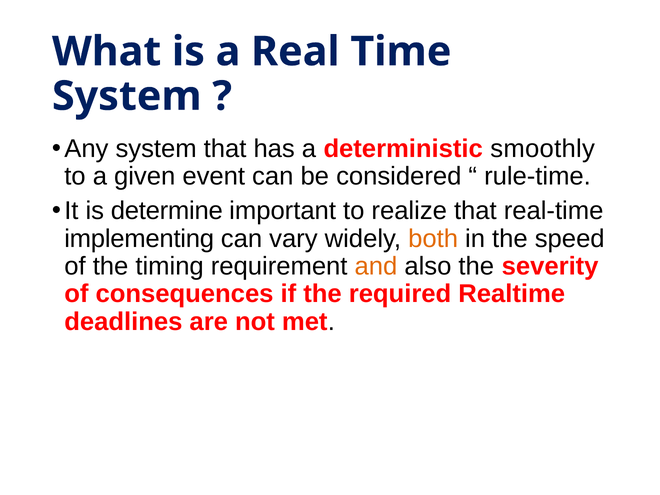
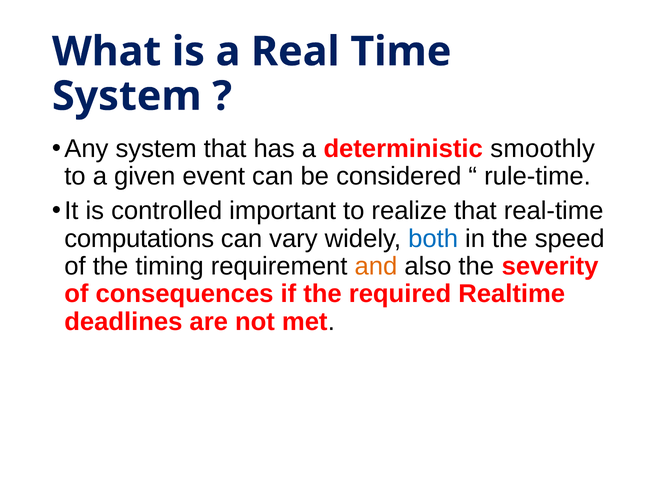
determine: determine -> controlled (167, 211)
implementing: implementing -> computations (139, 239)
both colour: orange -> blue (433, 239)
